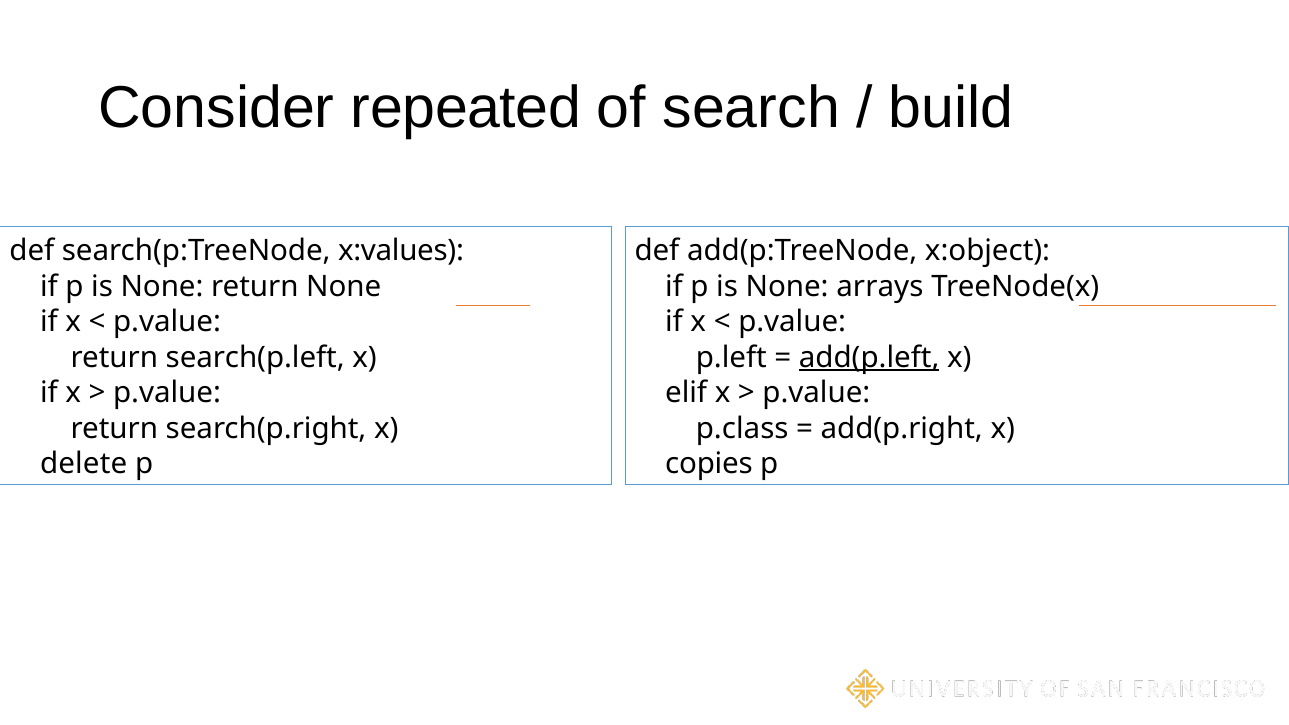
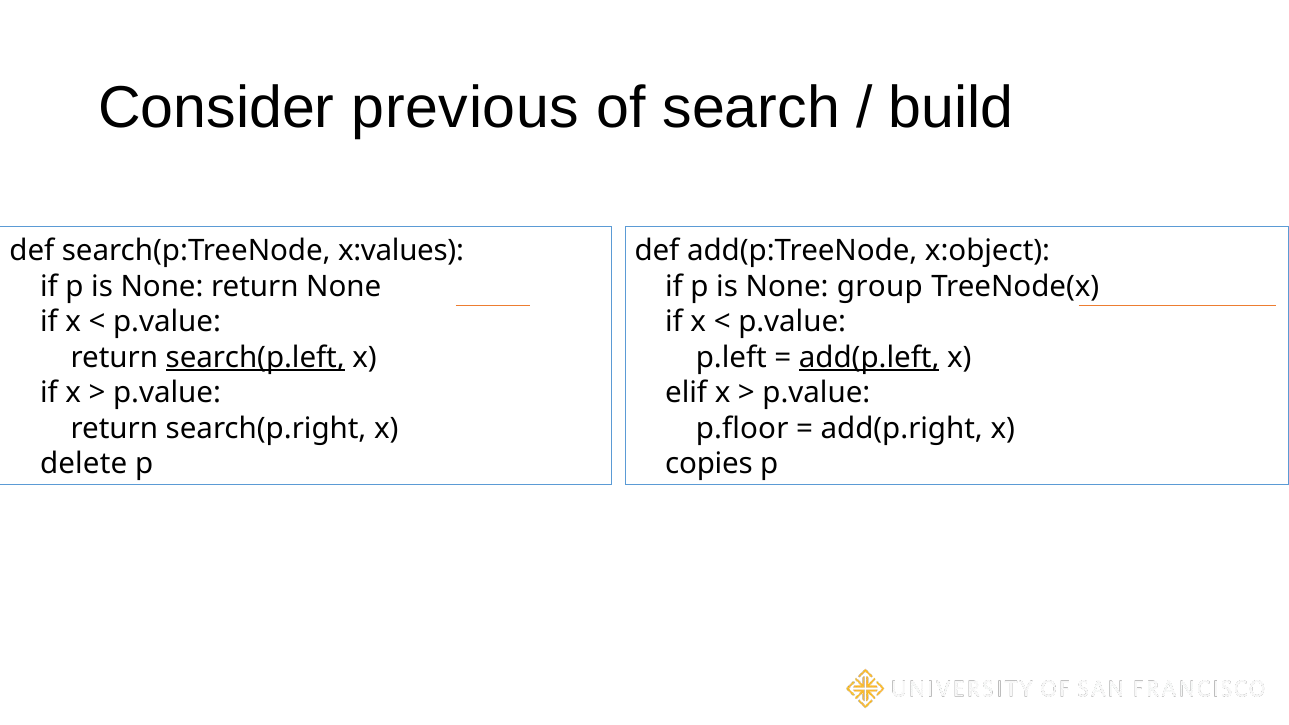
repeated: repeated -> previous (466, 108)
arrays: arrays -> group (880, 287)
search(p.left underline: none -> present (255, 358)
p.class: p.class -> p.floor (742, 428)
